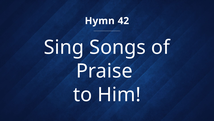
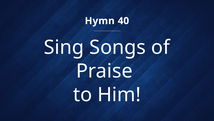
42: 42 -> 40 (123, 21)
